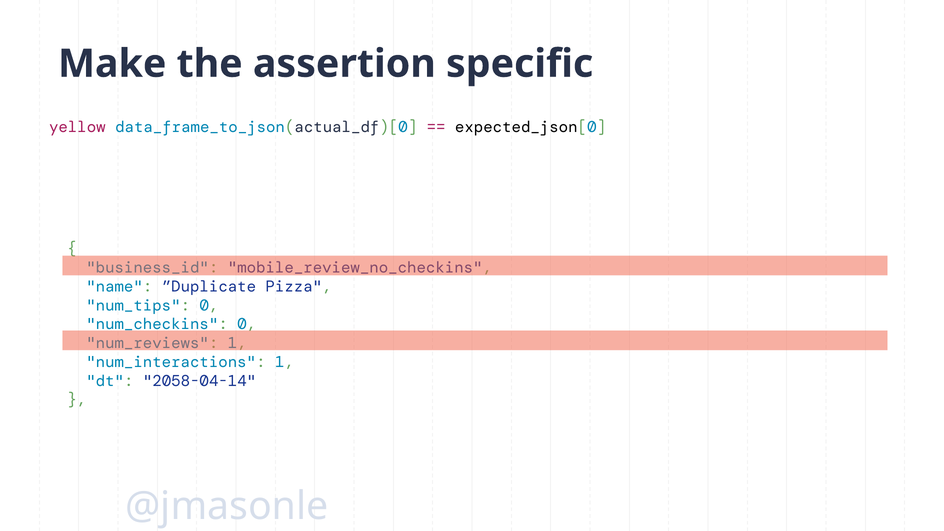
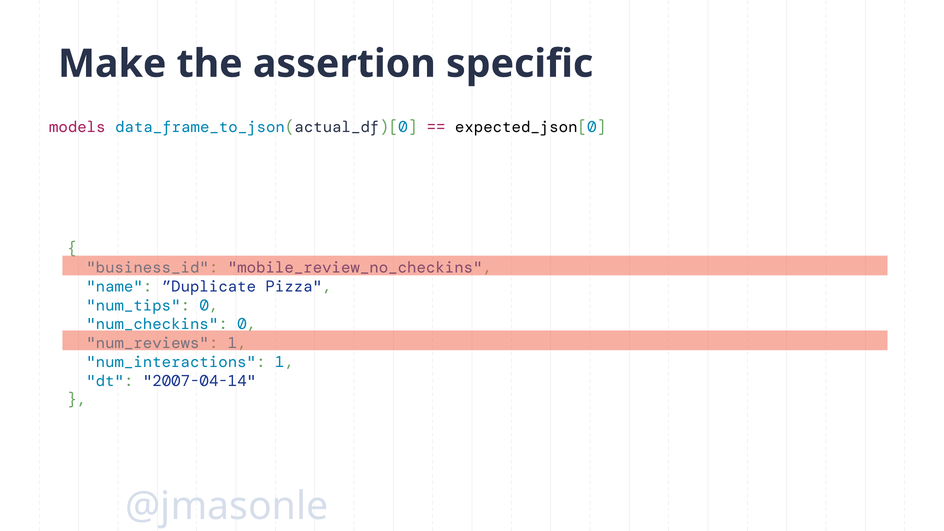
yellow: yellow -> models (77, 127)
2058-04-14: 2058-04-14 -> 2007-04-14 (199, 381)
